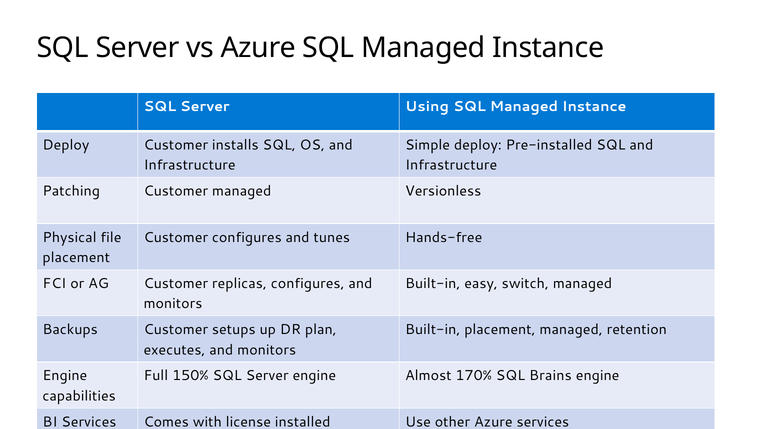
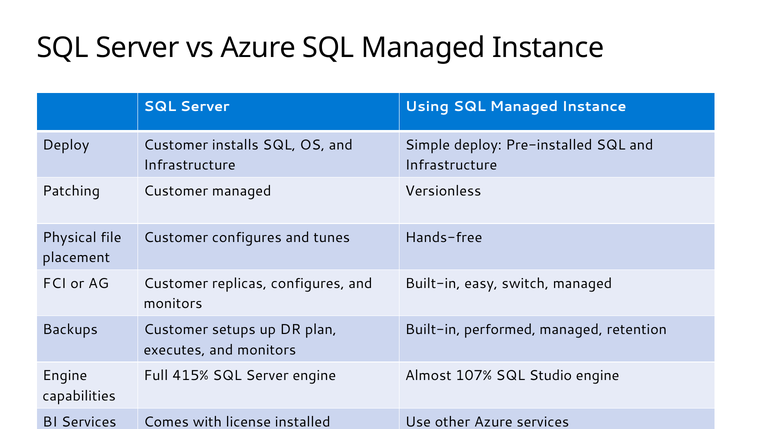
Built-in placement: placement -> performed (500, 329)
150%: 150% -> 415% (190, 375)
170%: 170% -> 107% (474, 375)
Brains: Brains -> Studio (551, 375)
